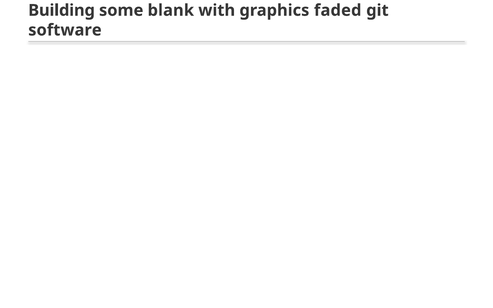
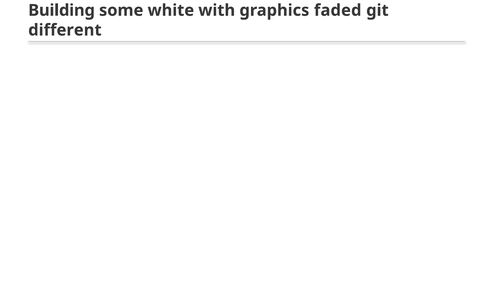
blank: blank -> white (171, 10)
software: software -> different (65, 30)
